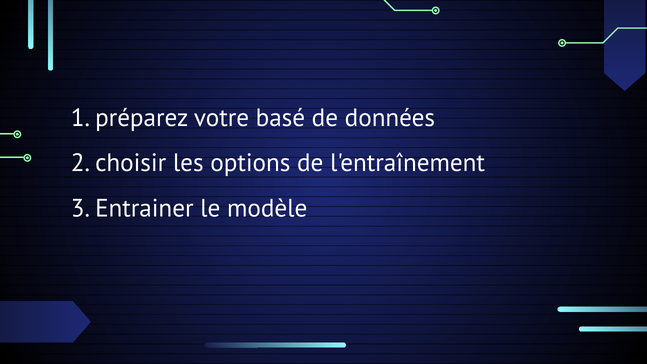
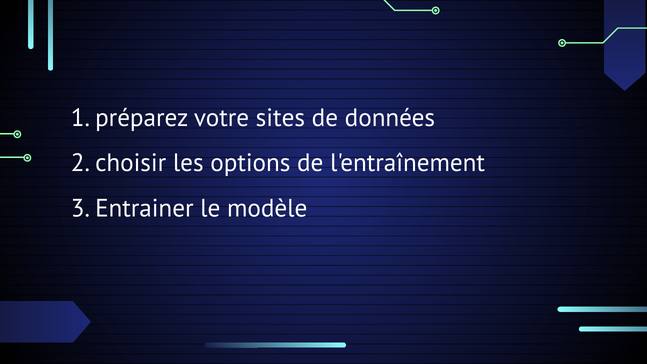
basé: basé -> sites (280, 118)
